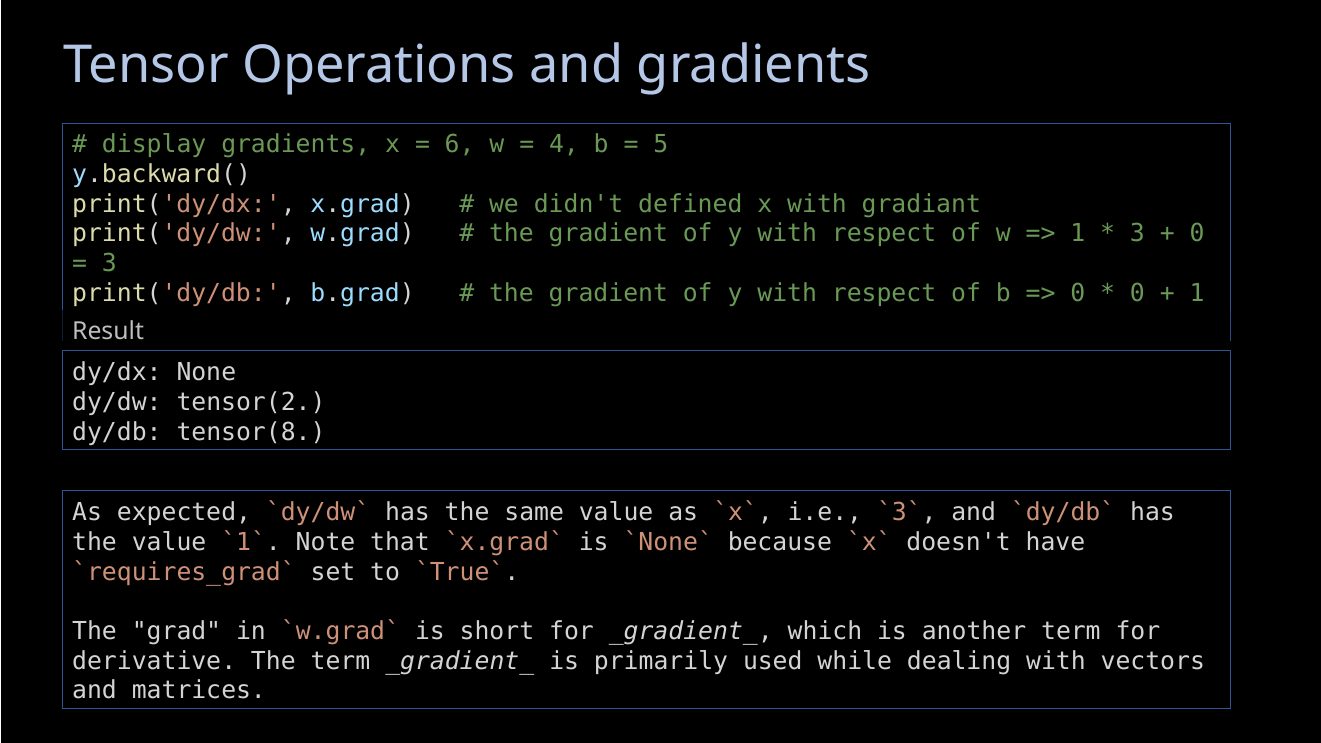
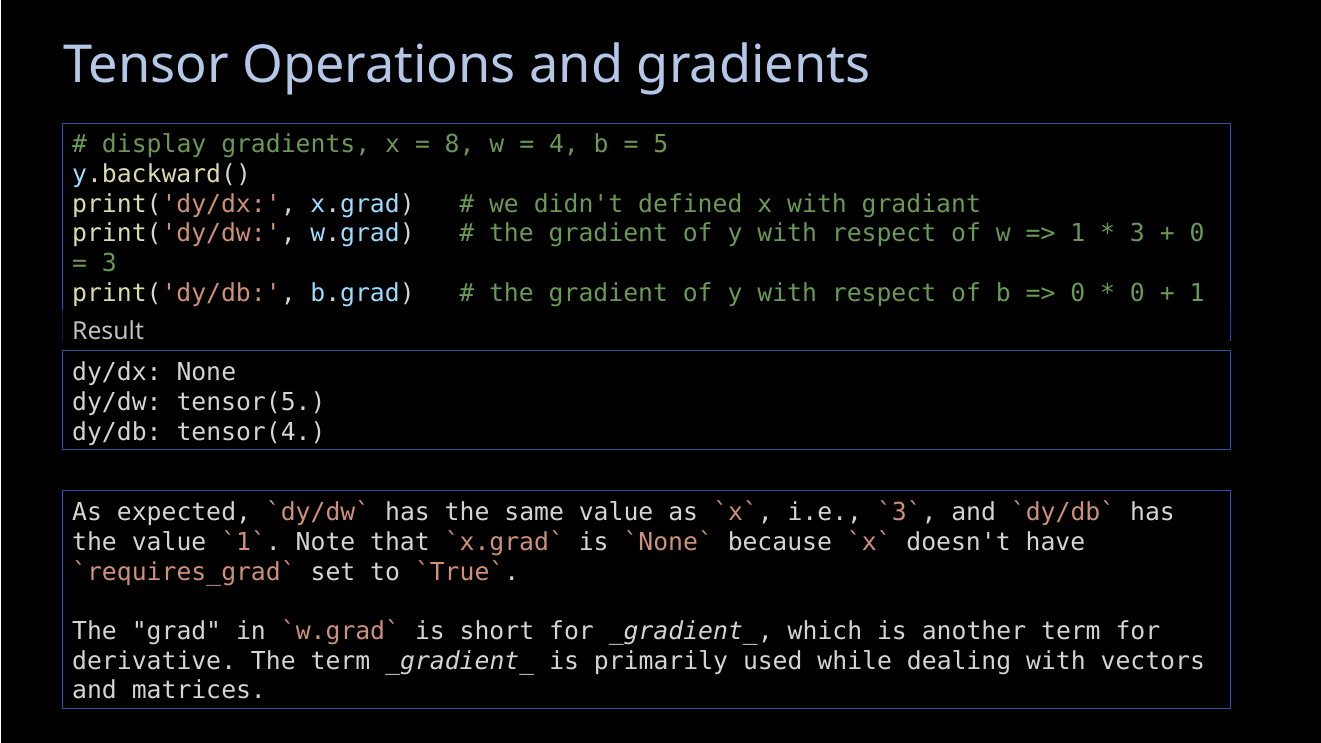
6: 6 -> 8 (460, 145)
tensor(2: tensor(2 -> tensor(5 (251, 402)
tensor(8: tensor(8 -> tensor(4 (251, 432)
